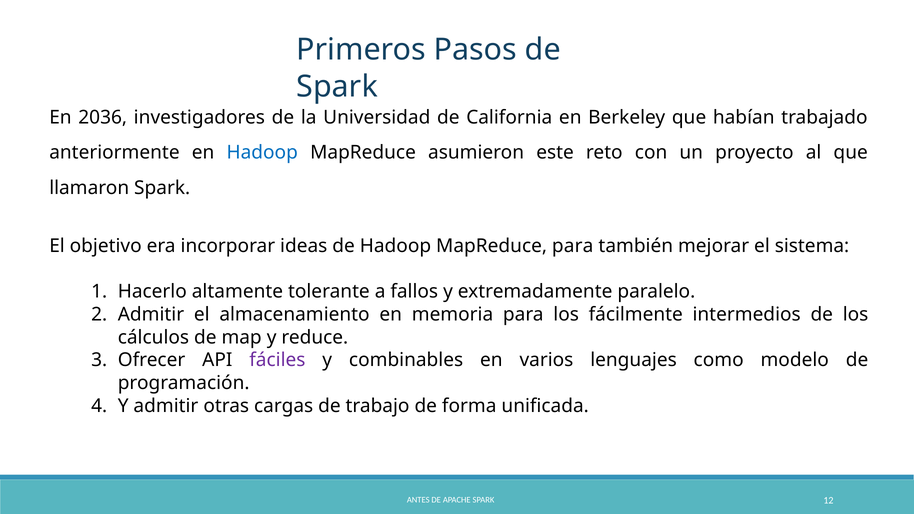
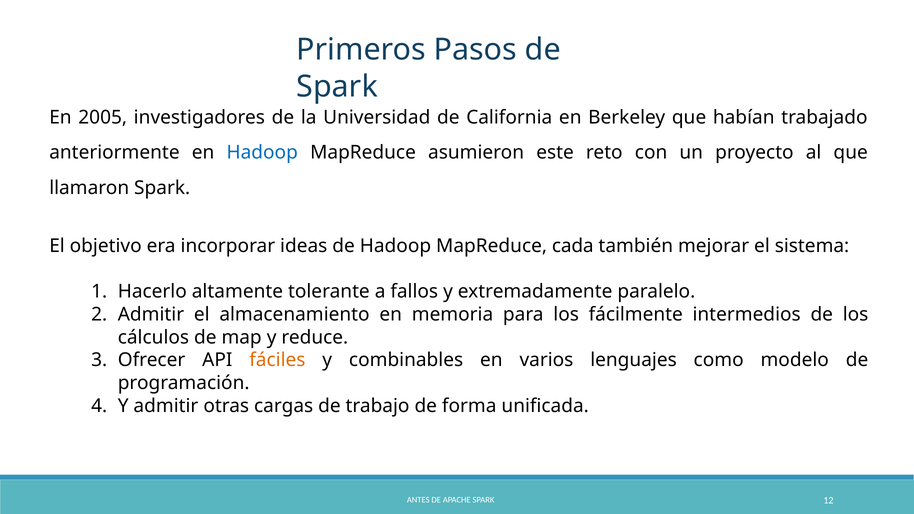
2036: 2036 -> 2005 (103, 118)
MapReduce para: para -> cada (573, 246)
fáciles colour: purple -> orange (277, 360)
